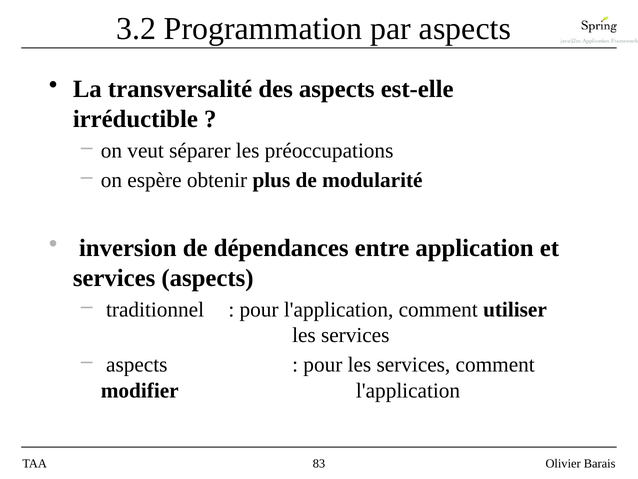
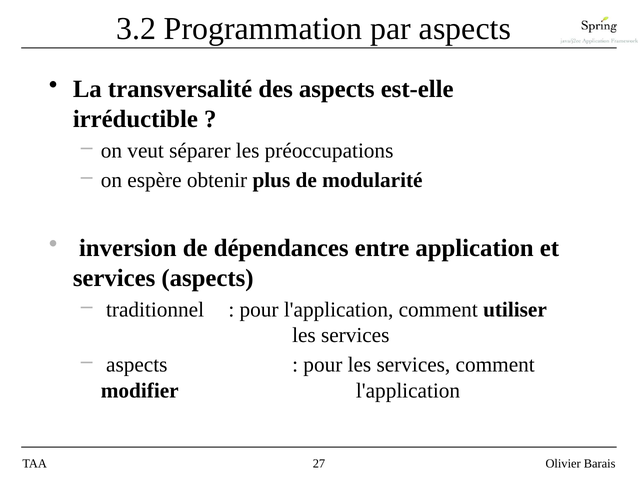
83: 83 -> 27 (319, 463)
